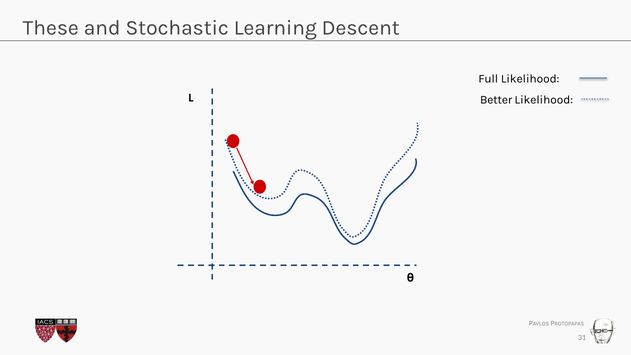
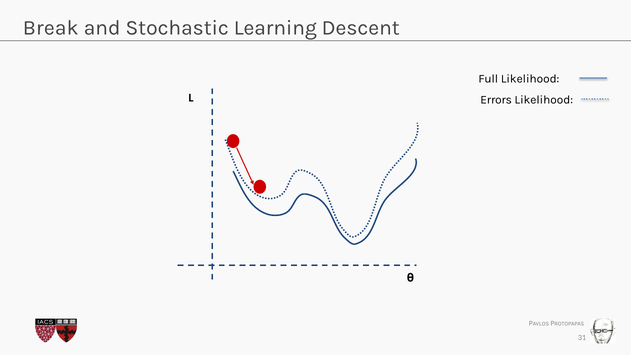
These: These -> Break (51, 28)
Better: Better -> Errors (496, 100)
